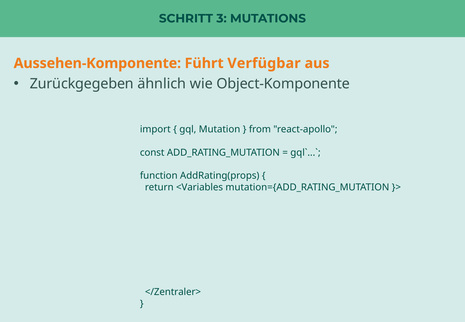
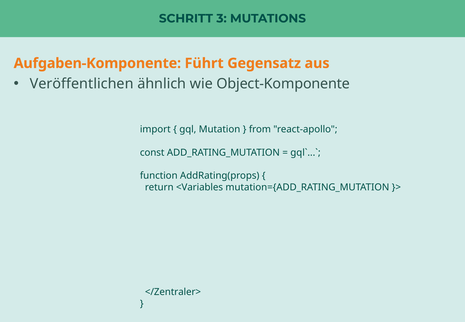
Aussehen-Komponente: Aussehen-Komponente -> Aufgaben-Komponente (97, 63)
Verfügbar: Verfügbar -> Gegensatz (264, 63)
Zurückgegeben: Zurückgegeben -> Veröffentlichen (82, 84)
